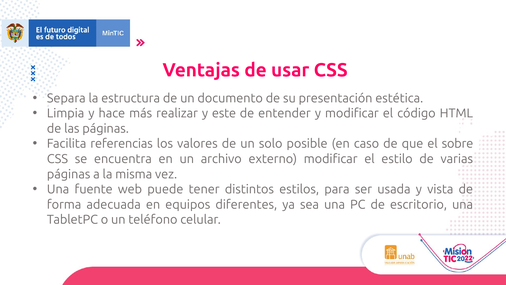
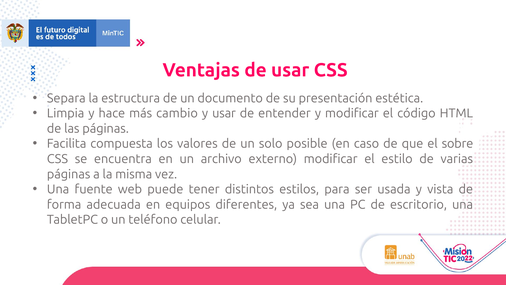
realizar: realizar -> cambio (177, 113)
y este: este -> usar (224, 113)
referencias: referencias -> compuesta (122, 144)
